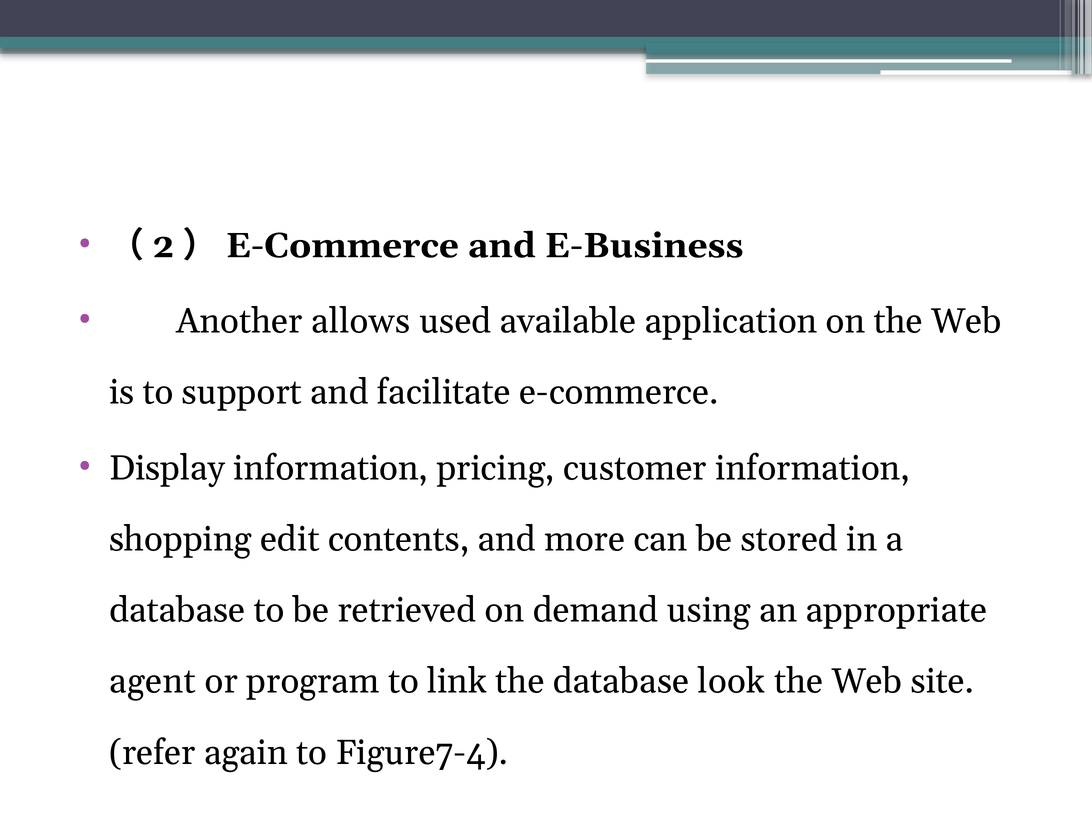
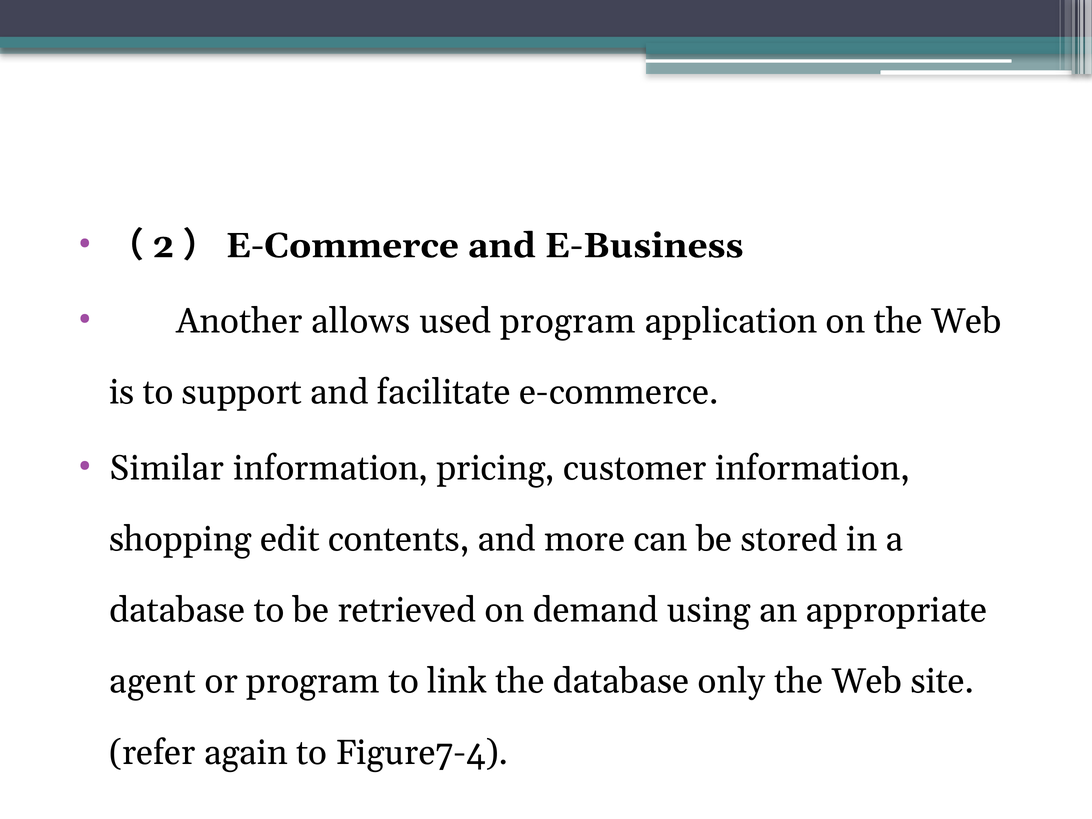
used available: available -> program (568, 321)
Display: Display -> Similar (167, 468)
look: look -> only (731, 681)
